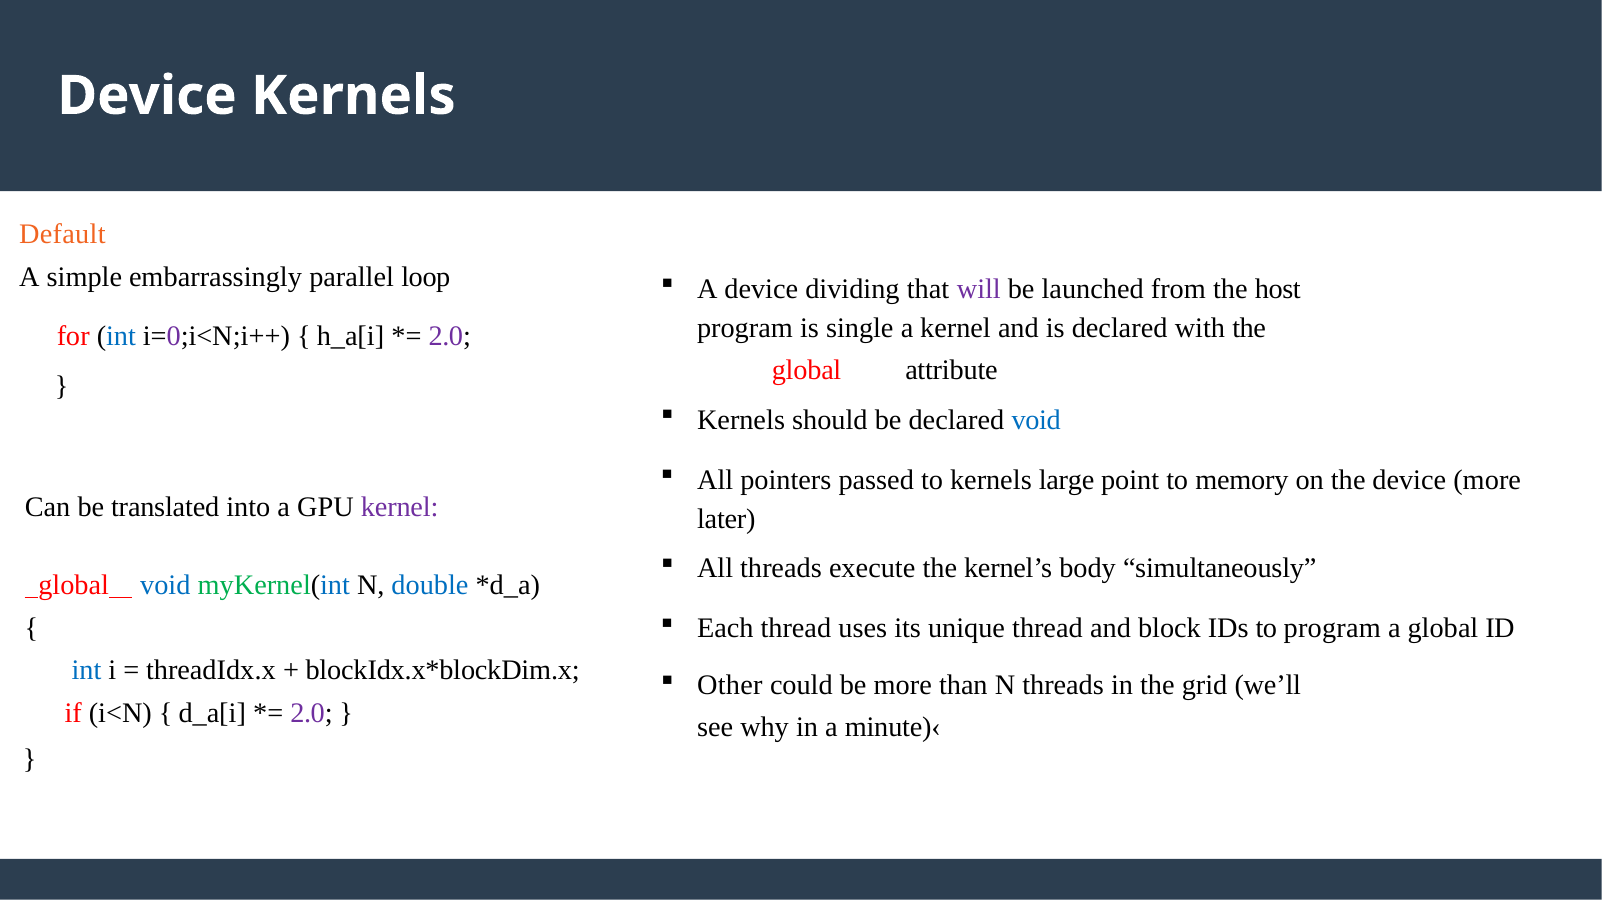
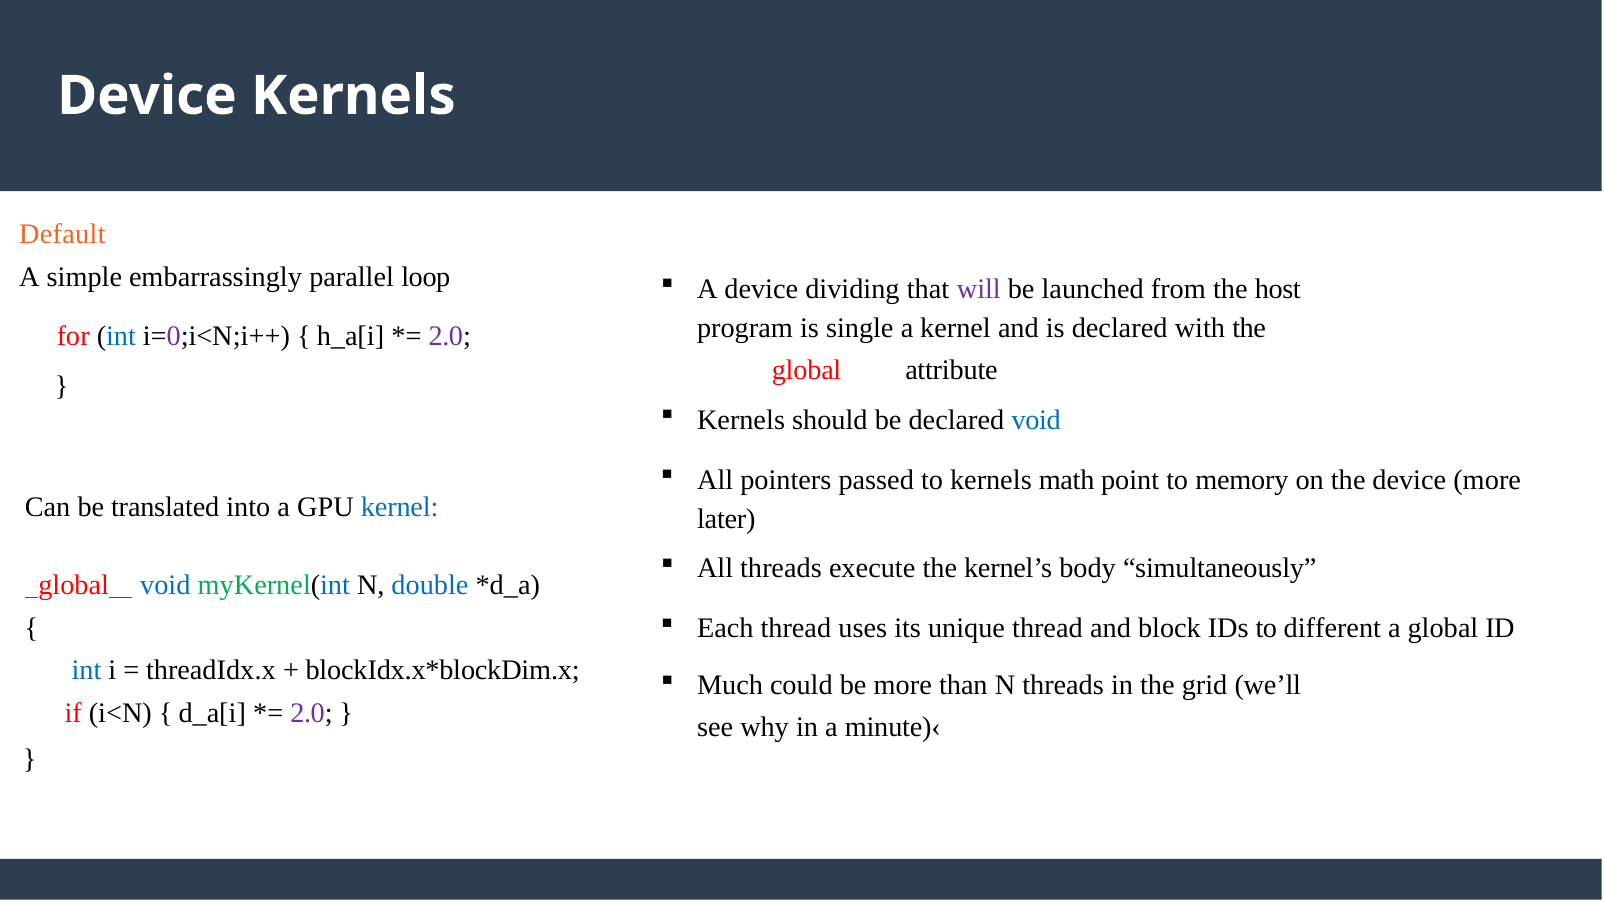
large: large -> math (1067, 480)
kernel colour: purple -> blue (400, 507)
to program: program -> different (1332, 629)
Other: Other -> Much (730, 686)
